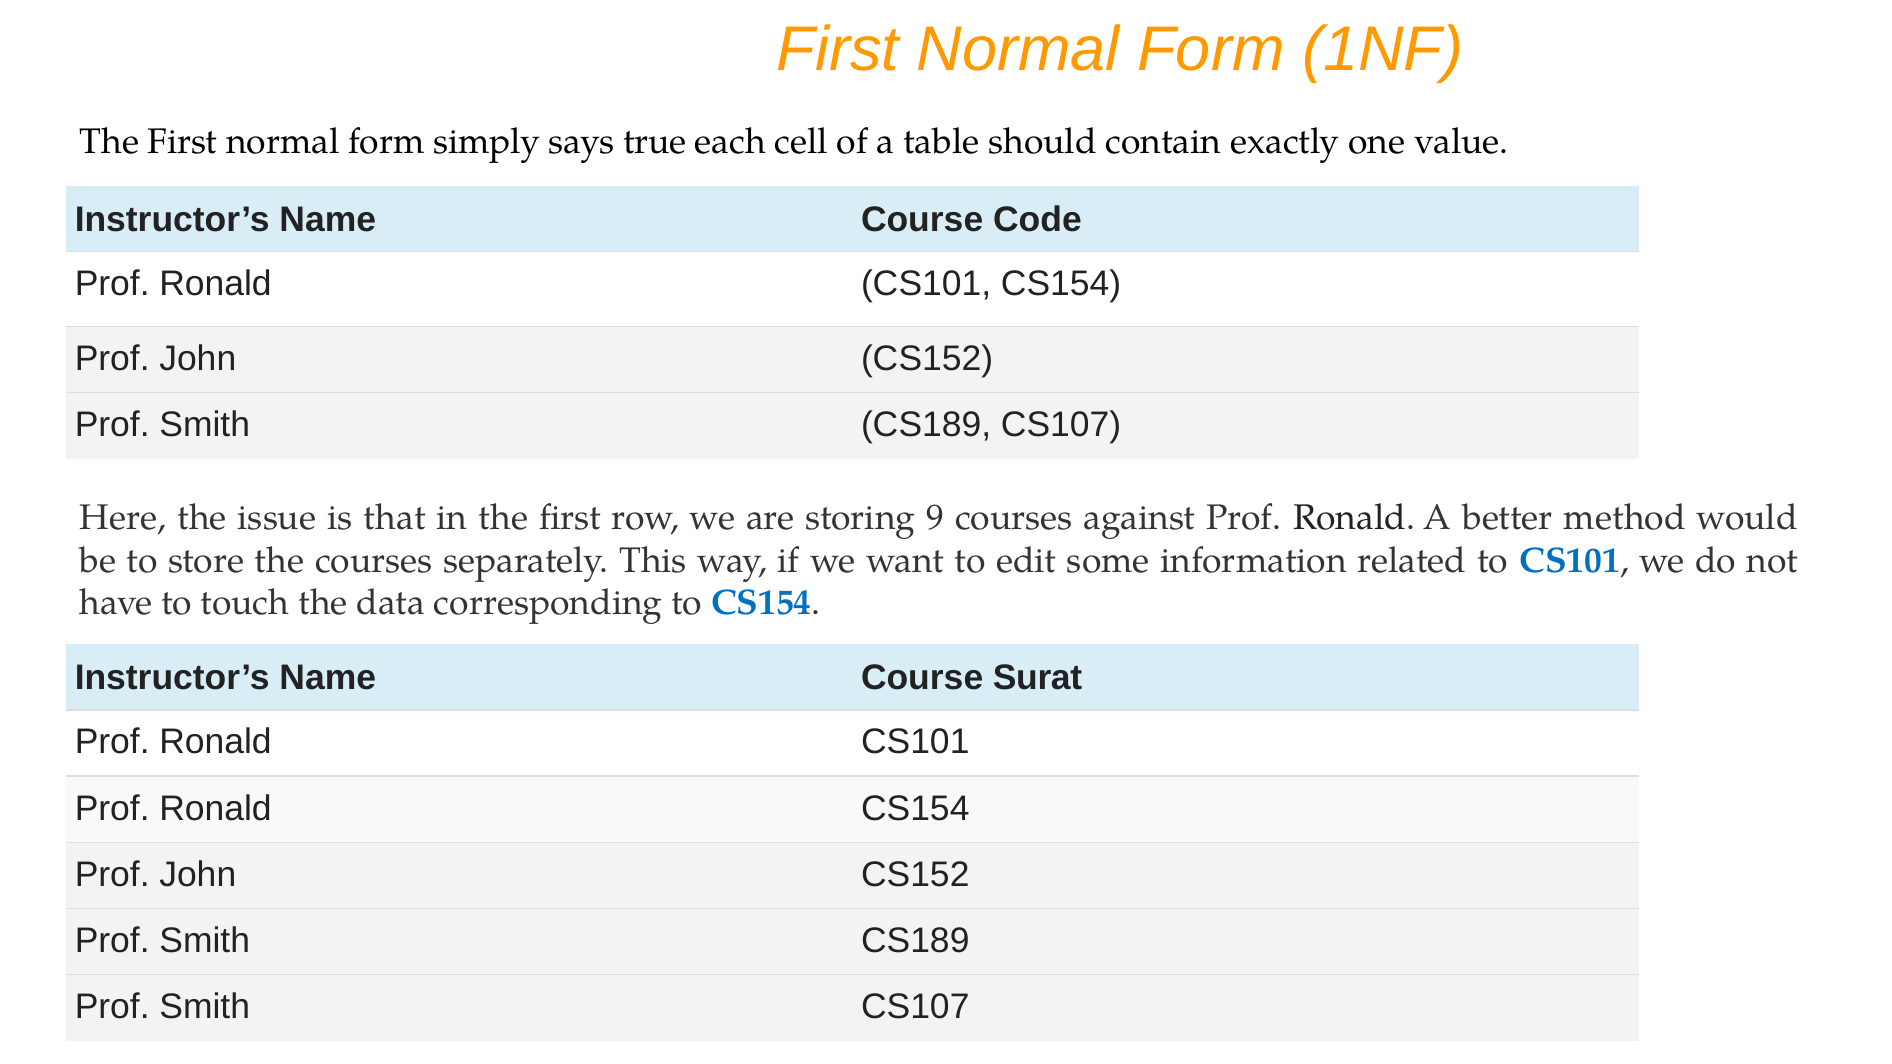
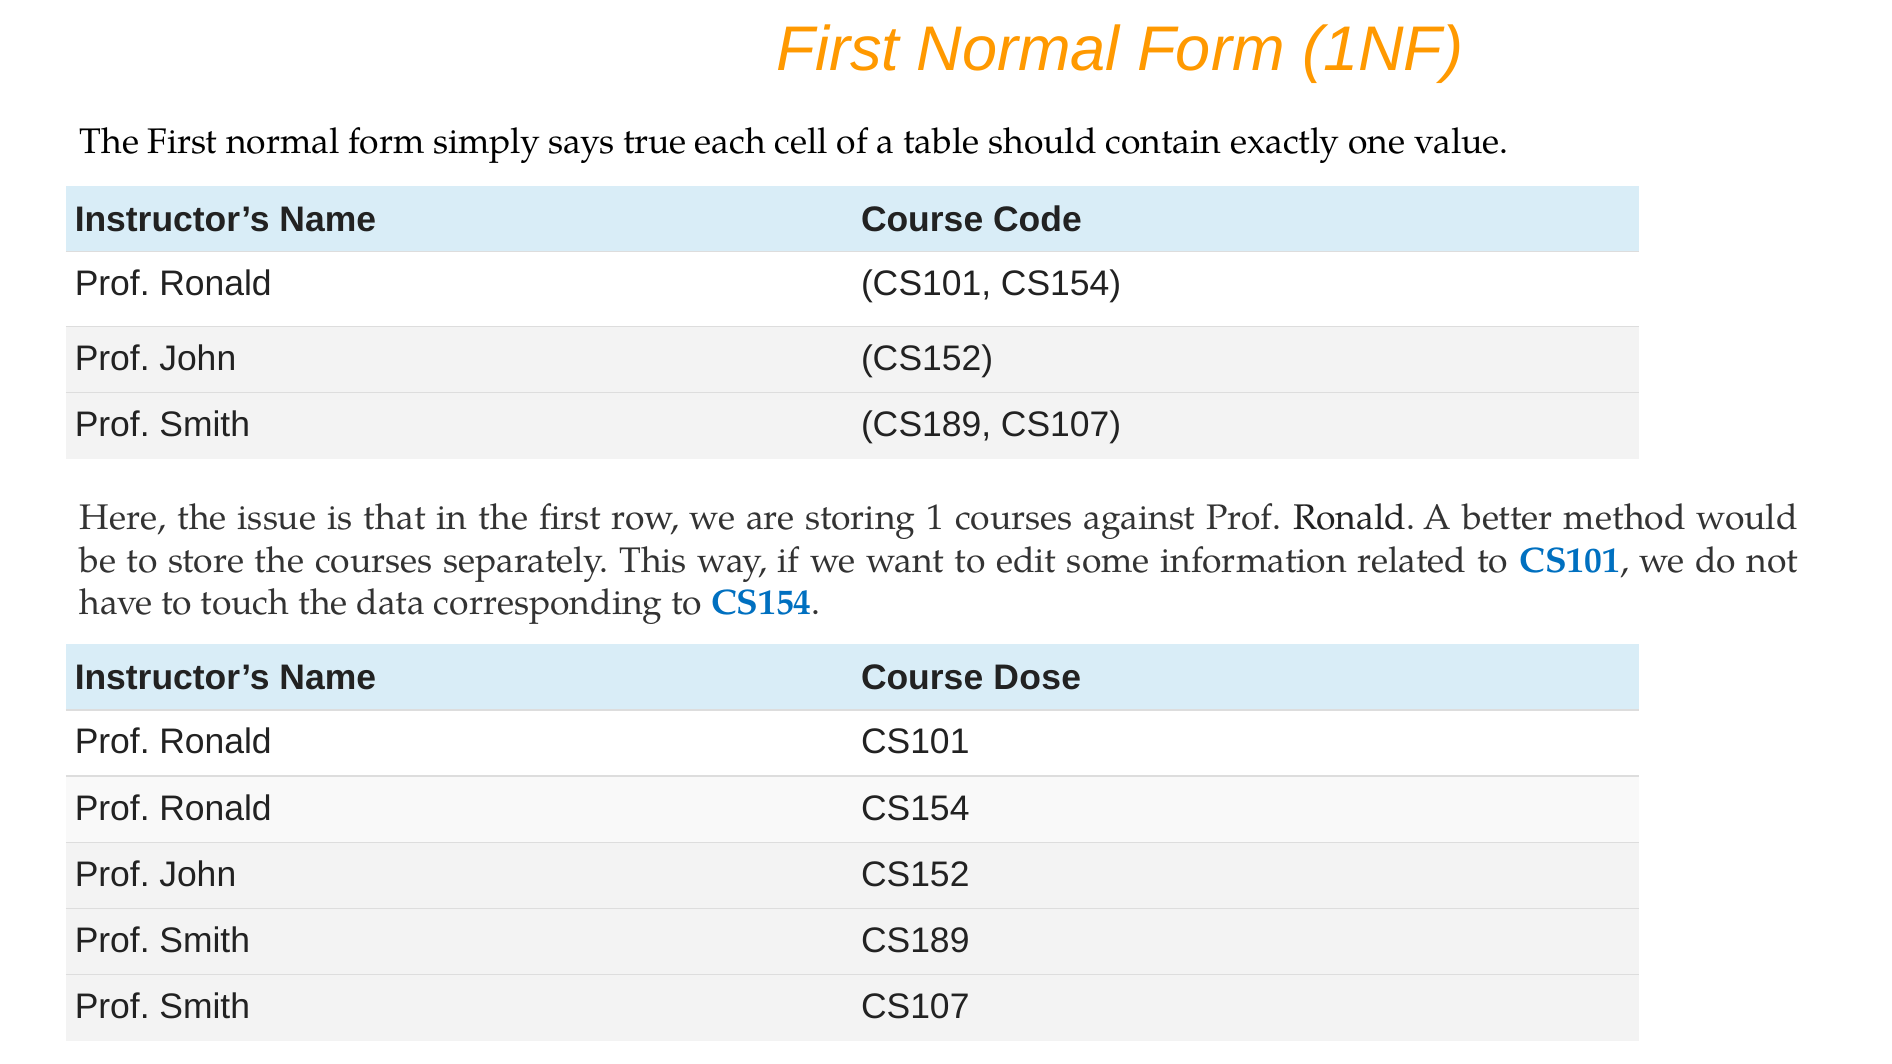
9: 9 -> 1 (935, 518)
Surat: Surat -> Dose (1037, 678)
